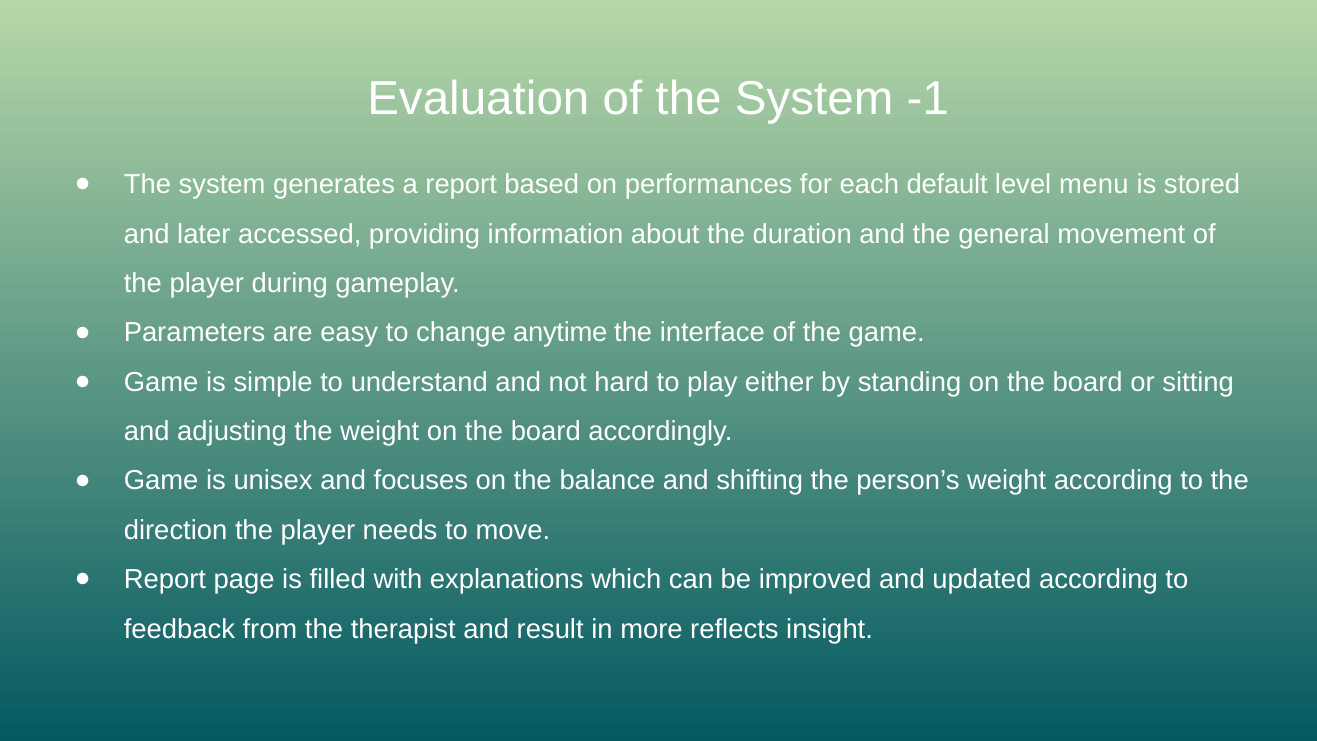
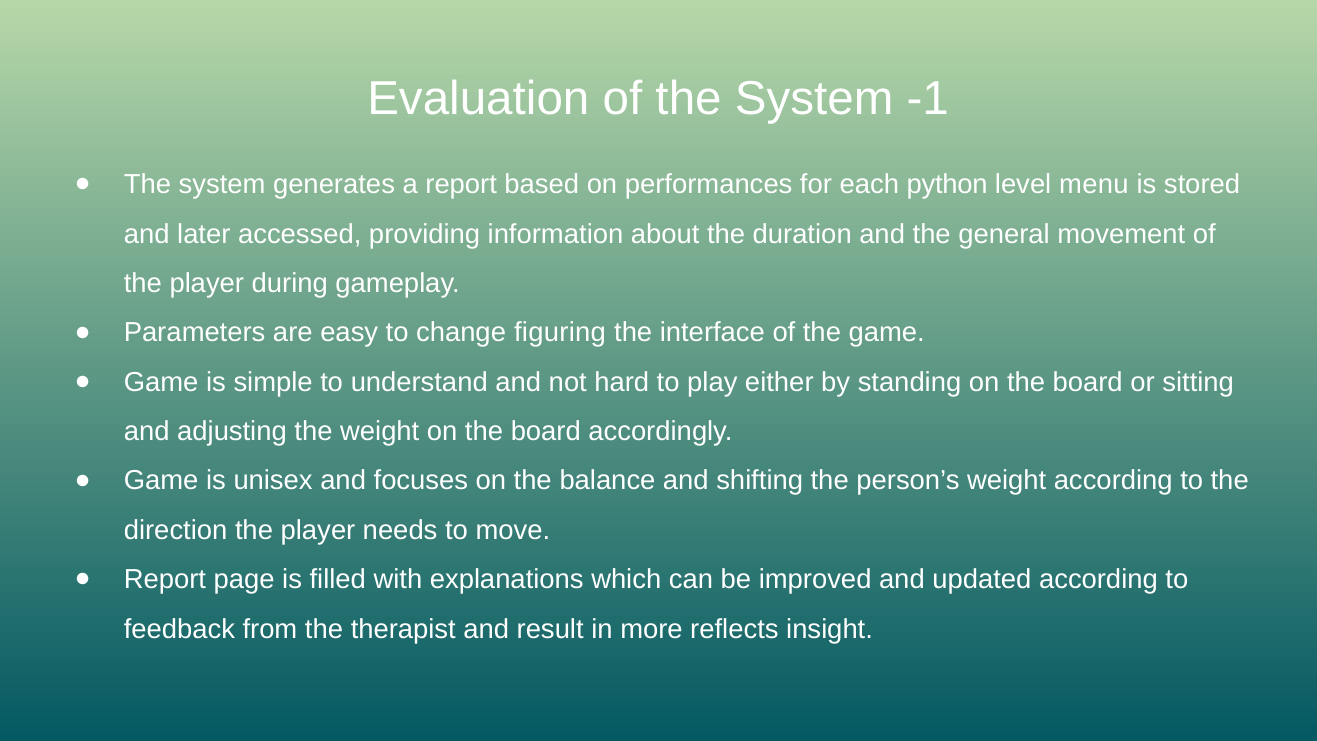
default: default -> python (947, 185)
anytime: anytime -> figuring (560, 333)
